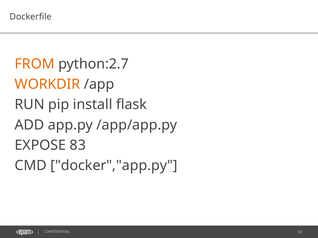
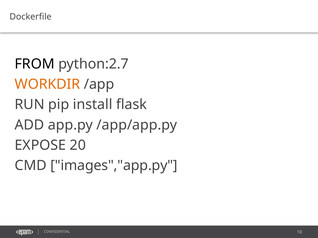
FROM colour: orange -> black (35, 64)
83: 83 -> 20 (78, 146)
docker","app.py: docker","app.py -> images","app.py (114, 166)
